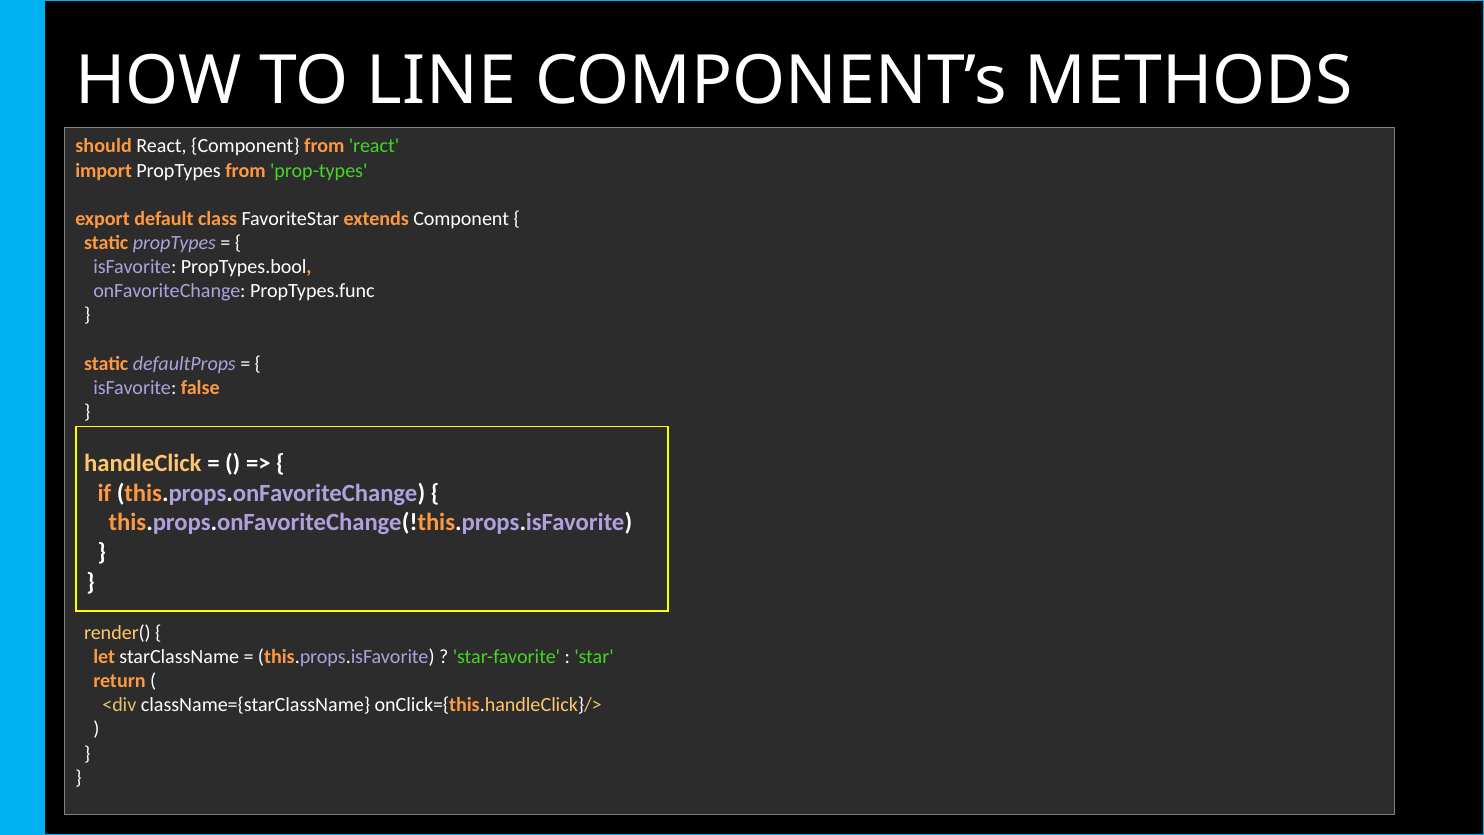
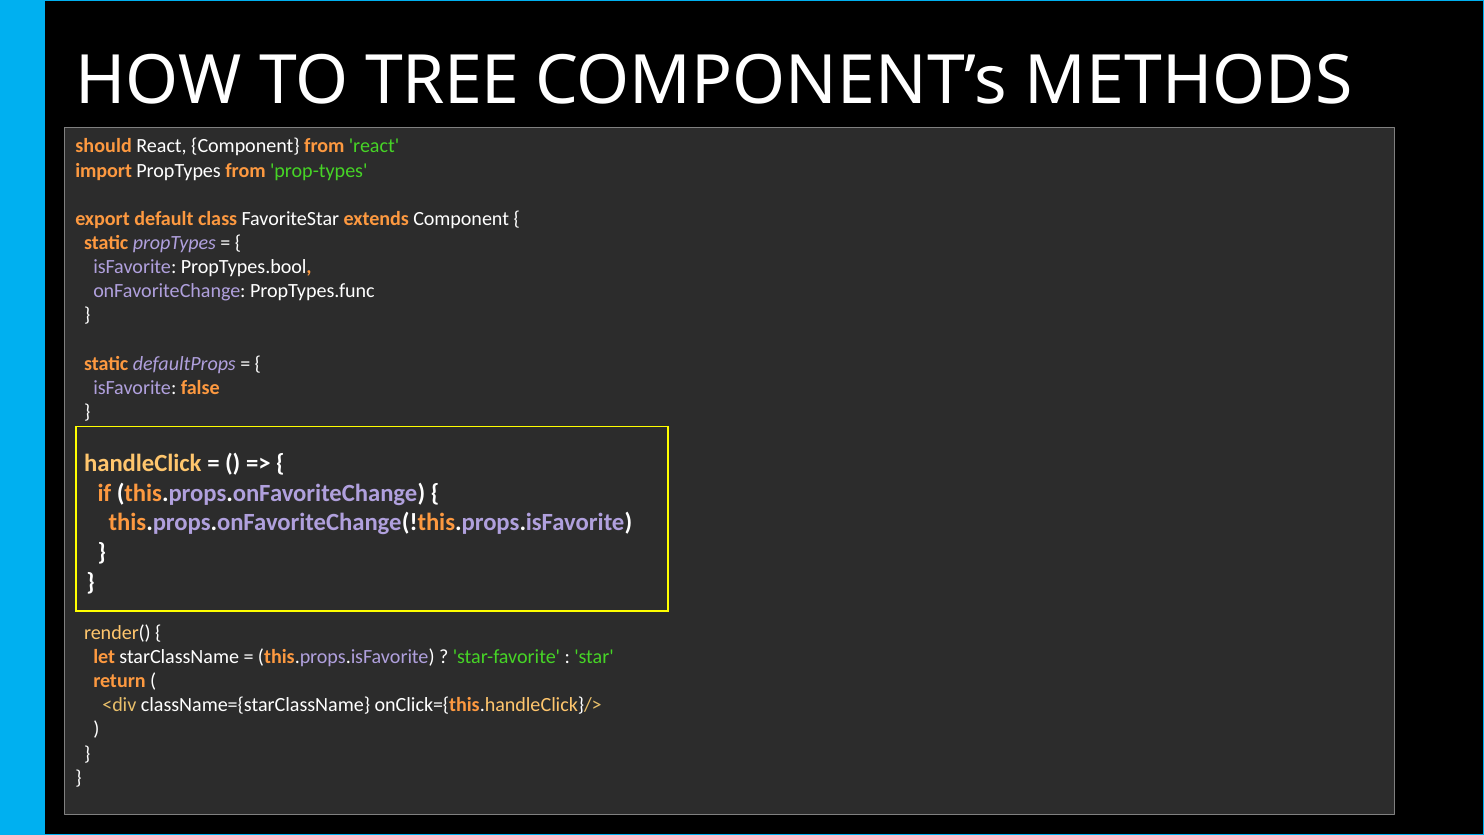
LINE: LINE -> TREE (442, 81)
